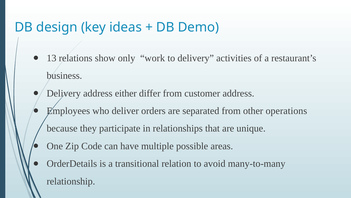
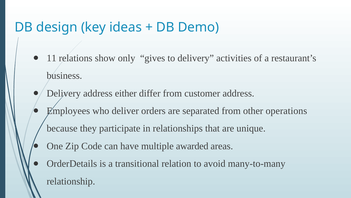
13: 13 -> 11 (52, 58)
work: work -> gives (153, 58)
possible: possible -> awarded (192, 146)
